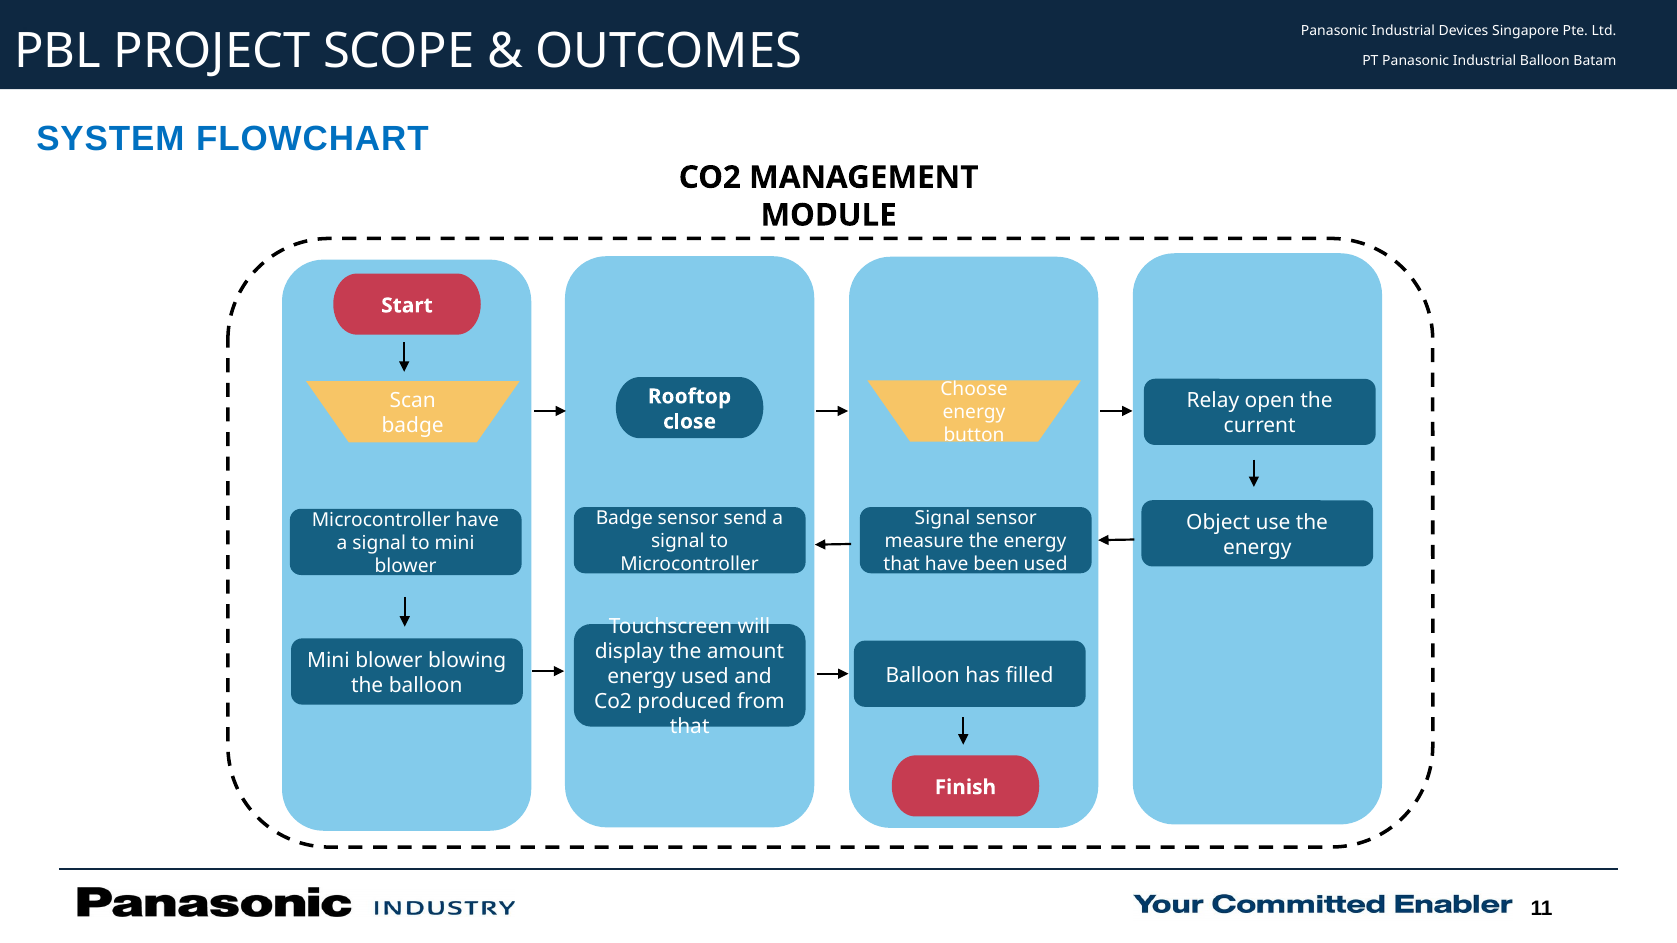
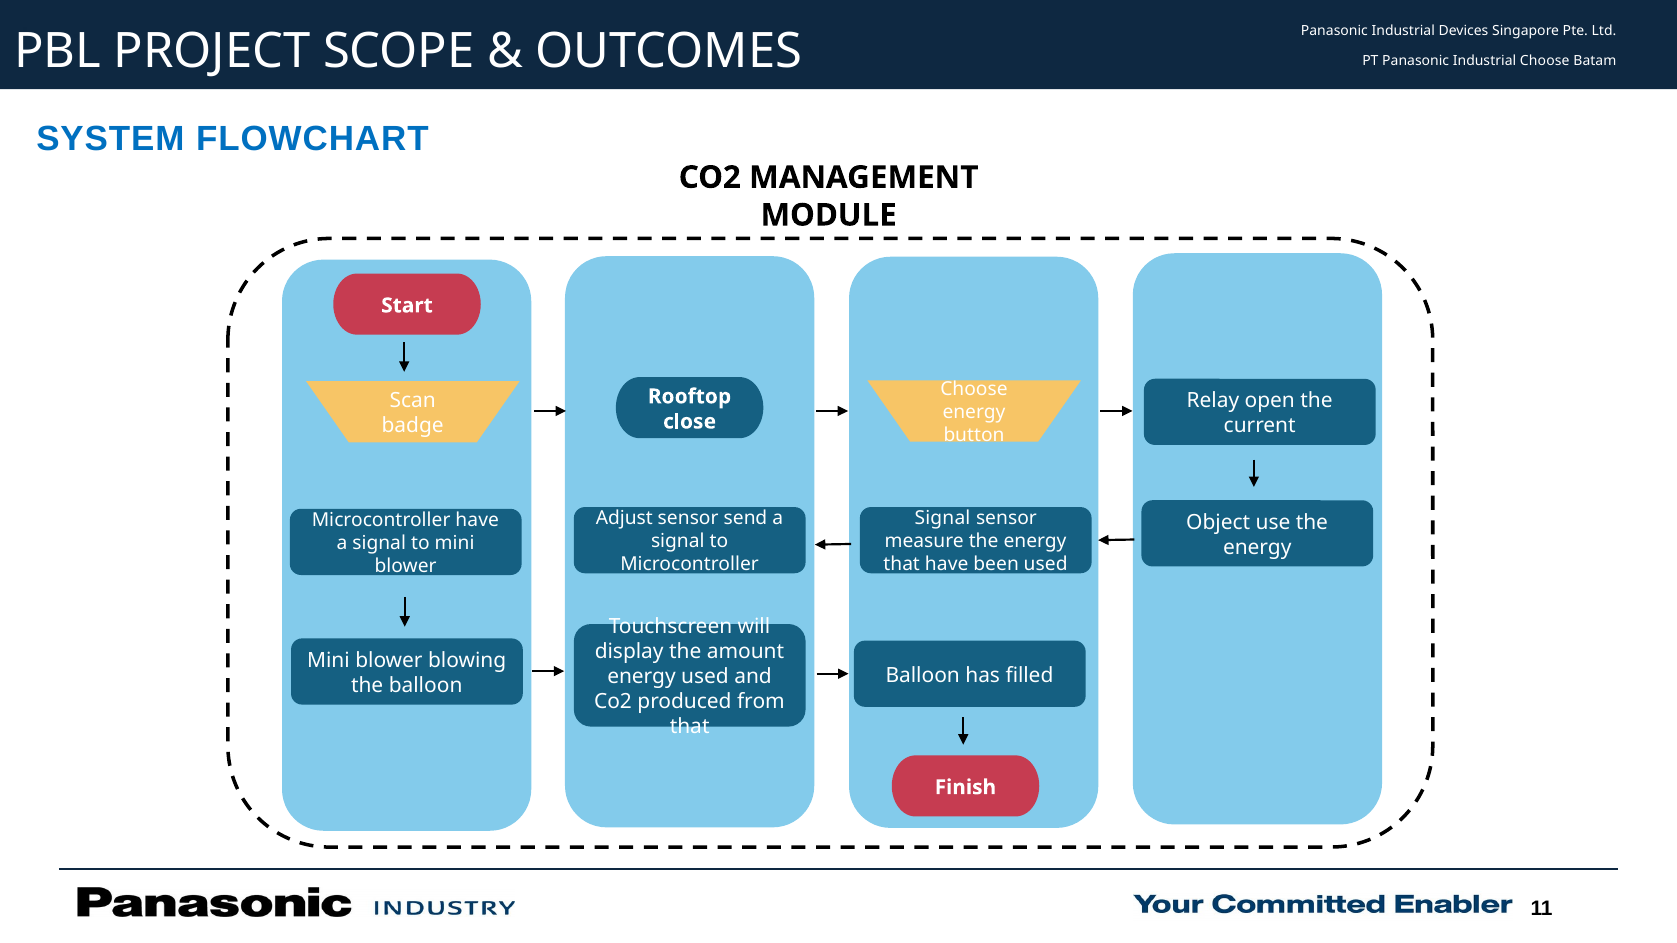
Industrial Balloon: Balloon -> Choose (1545, 61)
Badge: Badge -> Adjust (624, 519)
